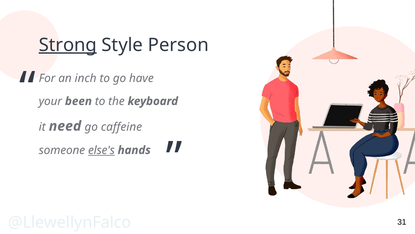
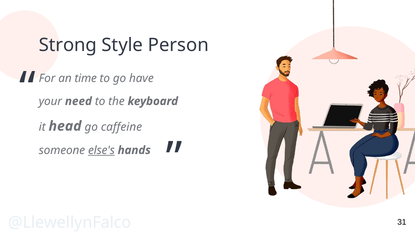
Strong underline: present -> none (68, 45)
inch: inch -> time (86, 78)
been: been -> need (78, 101)
need: need -> head (65, 126)
